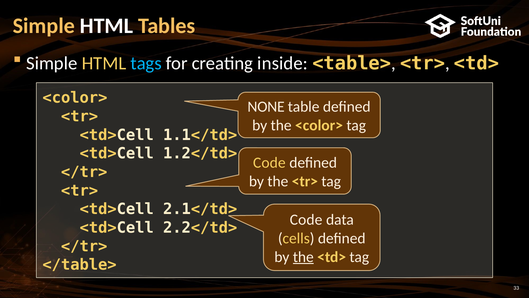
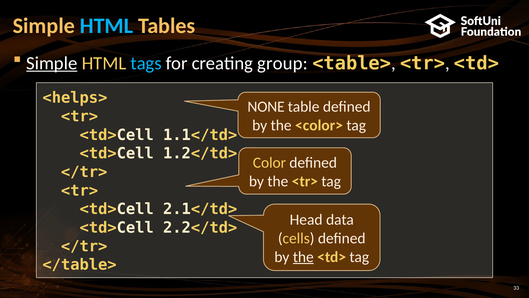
HTML colour: white -> light blue (106, 26)
Simple underline: none -> present (52, 63)
inside: inside -> group (283, 63)
<color>: <color> -> <helps> (75, 98)
Code: Code -> Color (269, 163)
Code: Code -> Head (306, 220)
